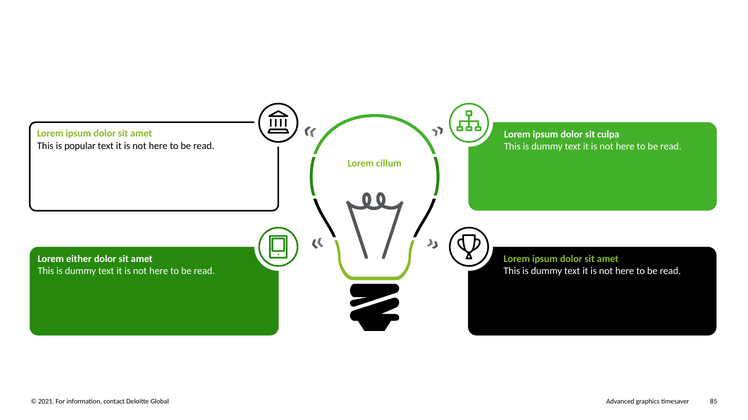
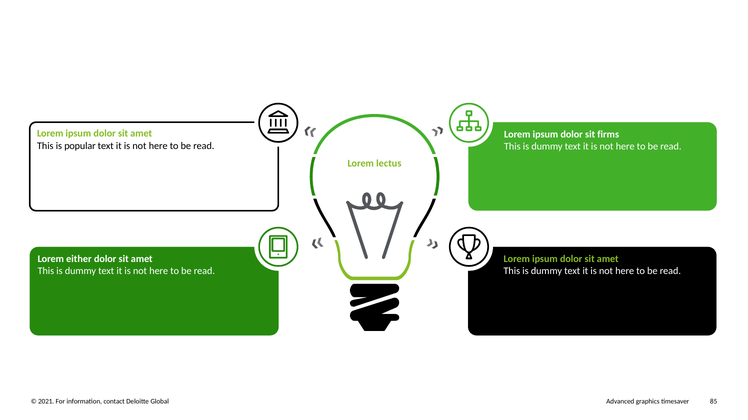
culpa: culpa -> firms (608, 135)
cillum: cillum -> lectus (389, 164)
